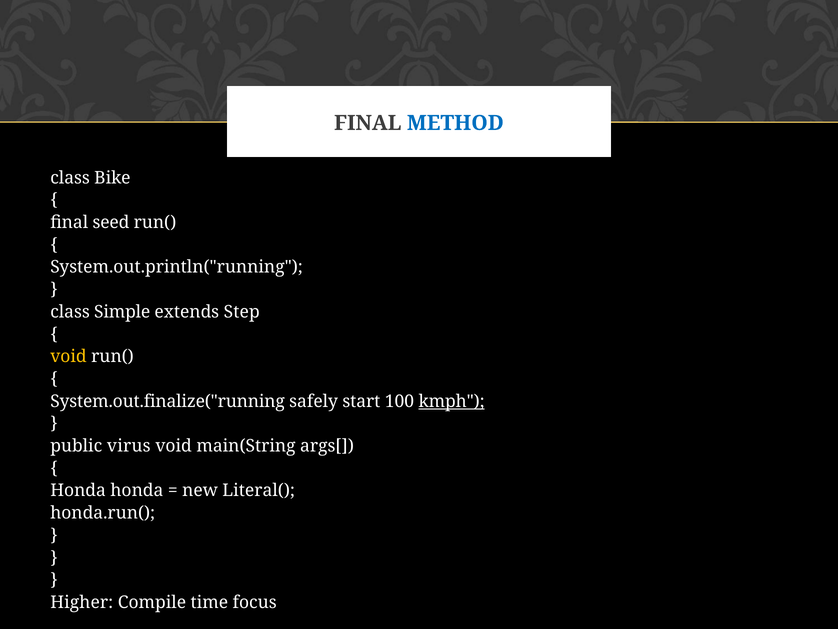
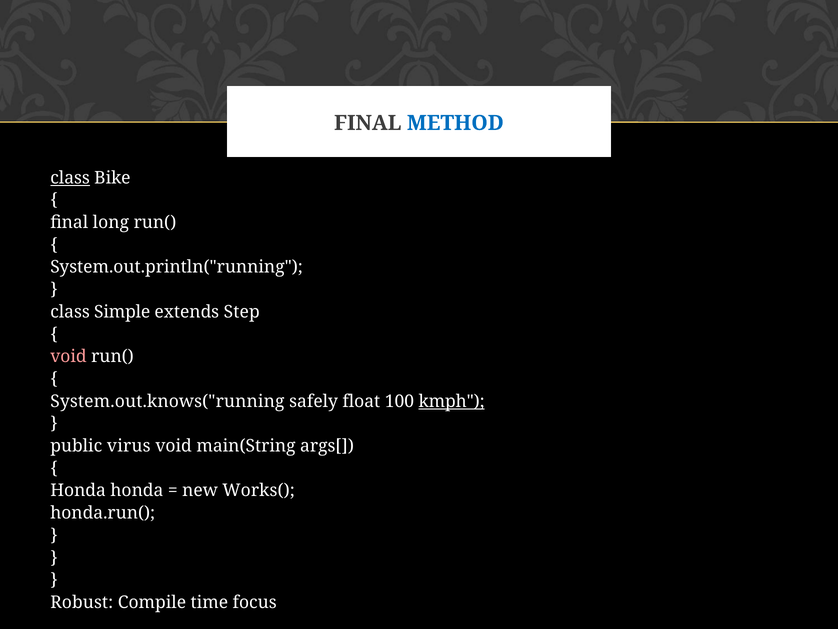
class underline: none -> present (70, 178)
seed: seed -> long (111, 222)
void colour: yellow -> pink (68, 356)
System.out.finalize("running: System.out.finalize("running -> System.out.knows("running (167, 401)
start: start -> float (361, 401)
Literal(: Literal( -> Works( (259, 490)
Higher: Higher -> Robust (82, 602)
